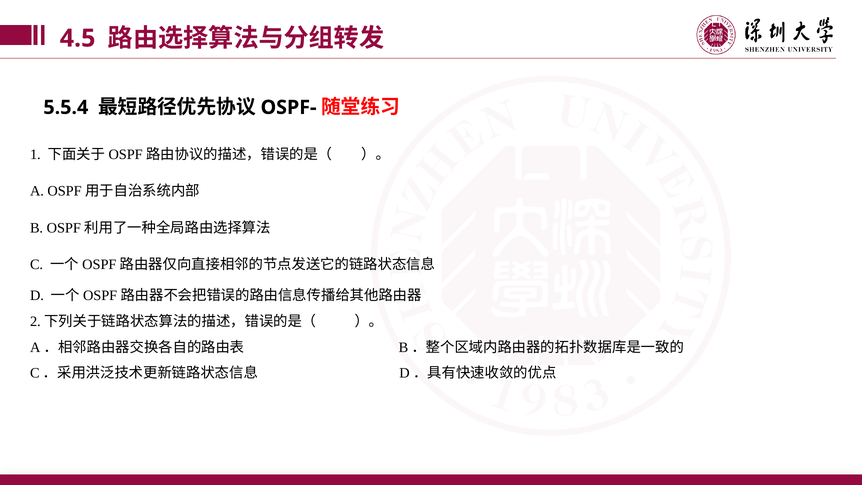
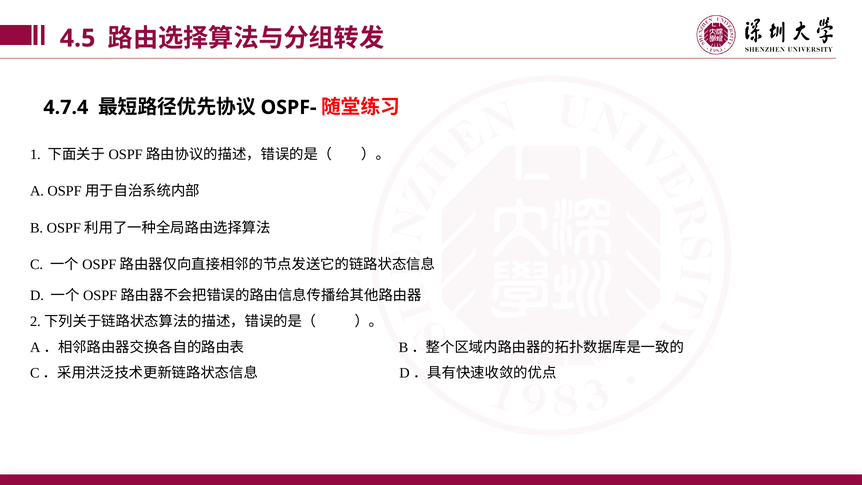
5.5.4: 5.5.4 -> 4.7.4 (66, 107)
